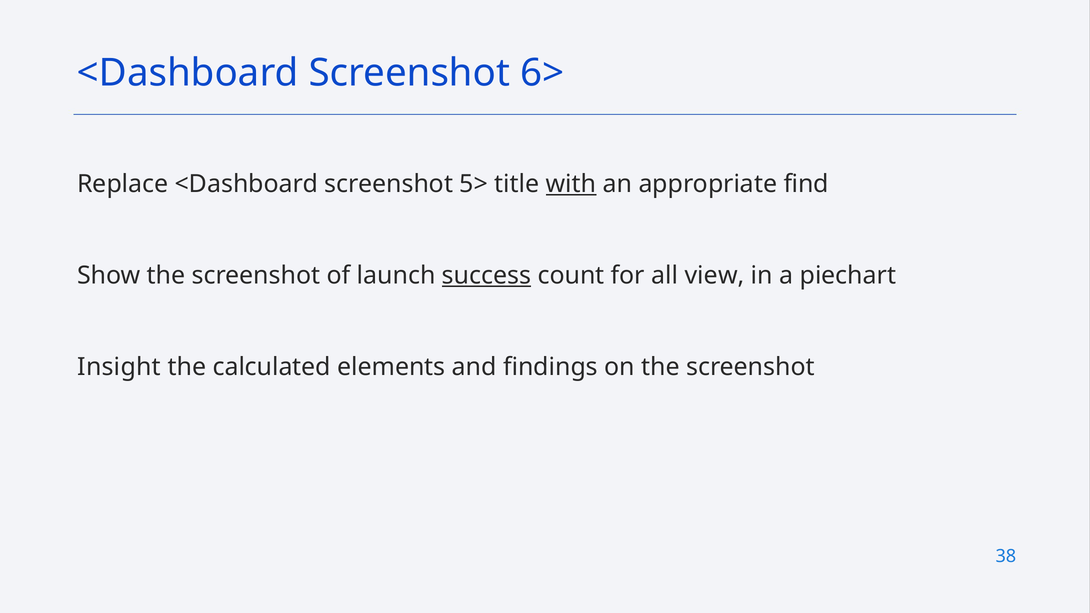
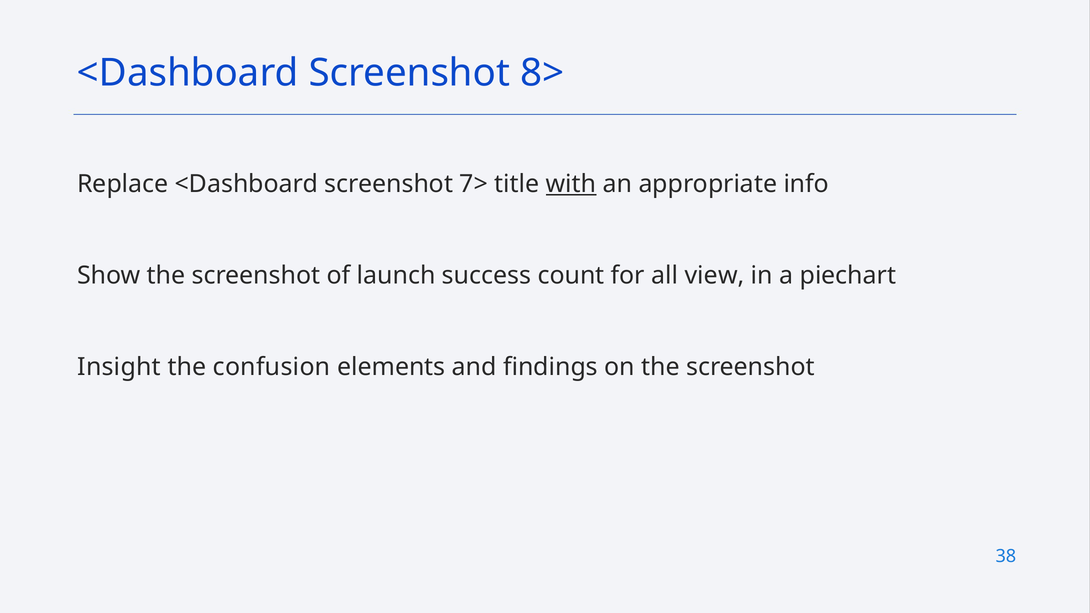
6>: 6> -> 8> (542, 73)
5>: 5> -> 7> (474, 184)
find: find -> info (806, 184)
success underline: present -> none (487, 276)
calculated: calculated -> confusion (272, 367)
